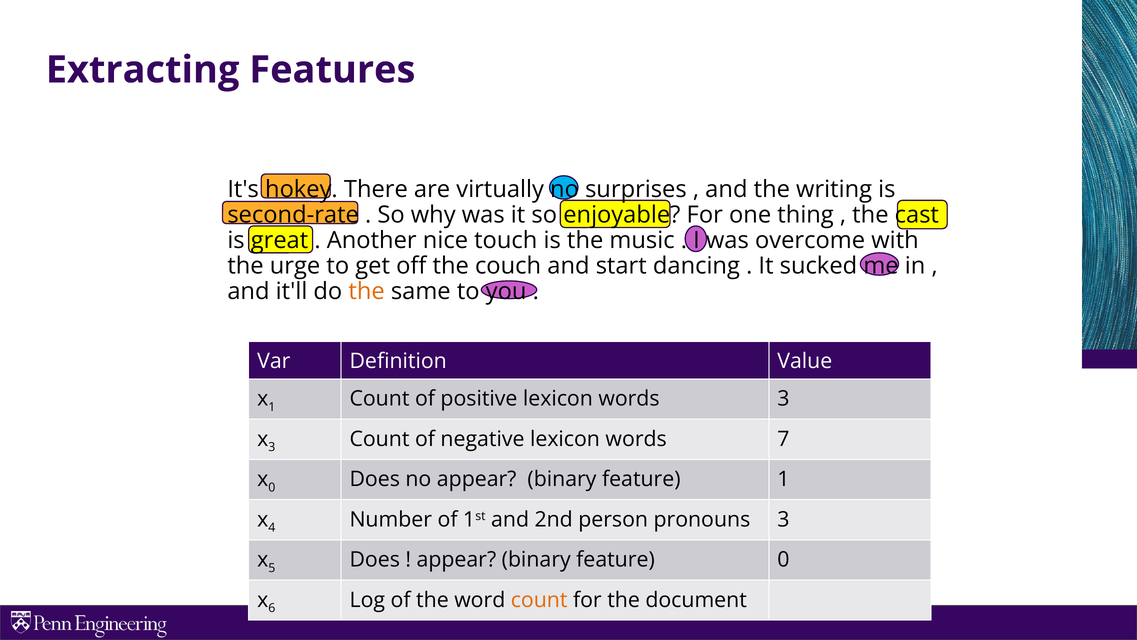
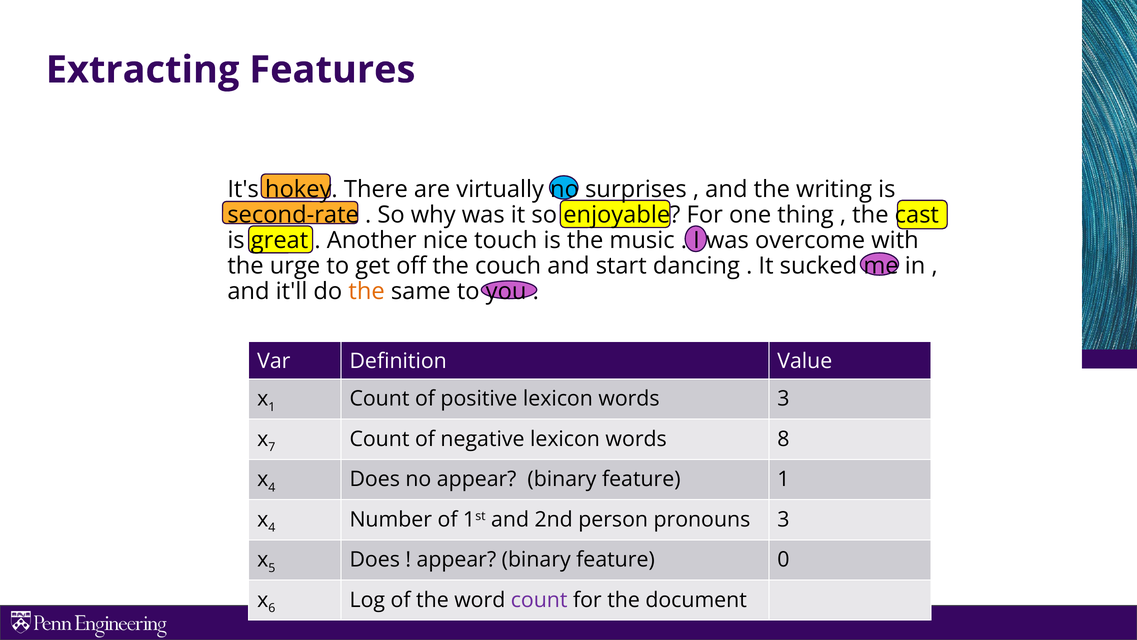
3: 3 -> 7 (272, 447)
7: 7 -> 8 (783, 439)
0: 0 -> 4 (272, 487)
count colour: orange -> purple (539, 600)
